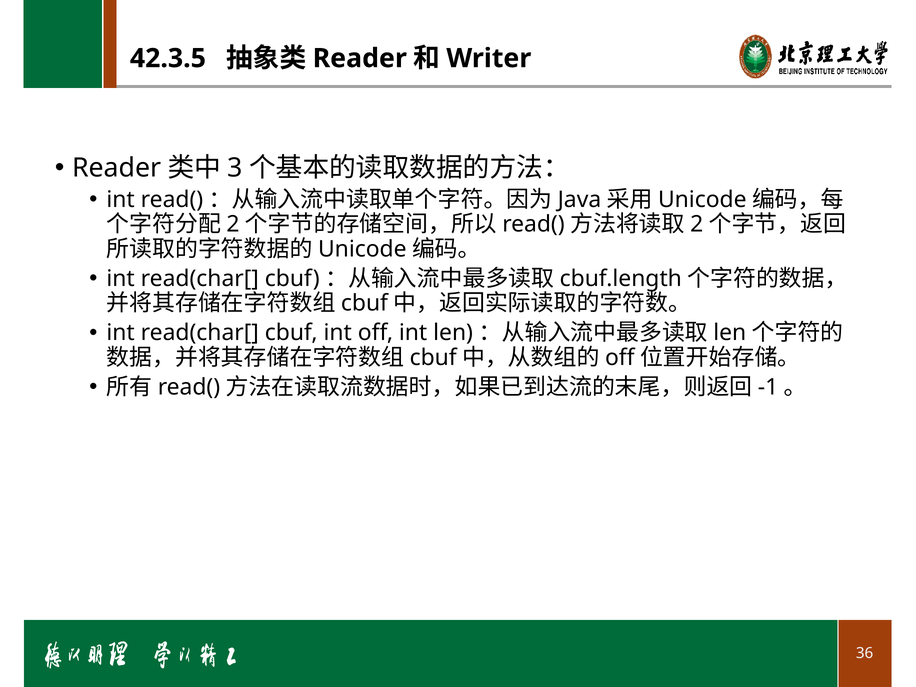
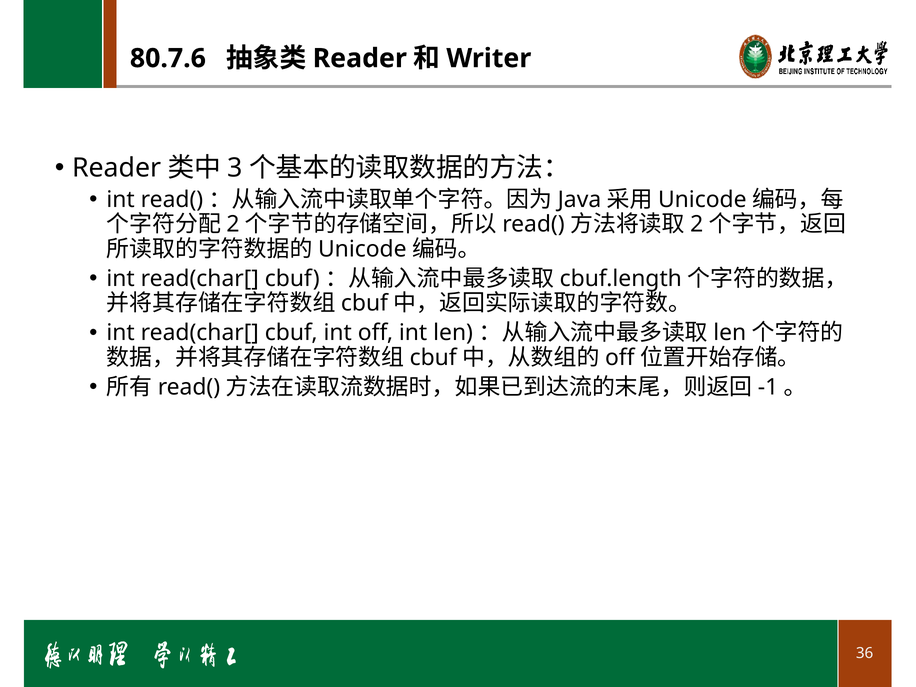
42.3.5: 42.3.5 -> 80.7.6 (168, 58)
